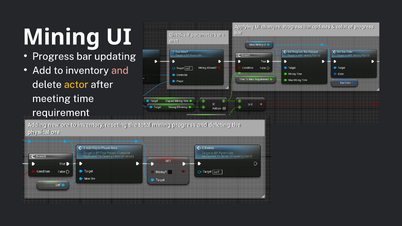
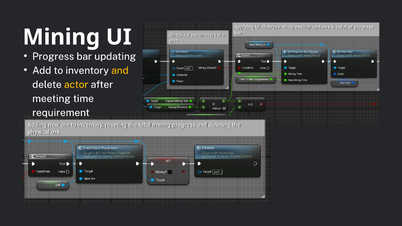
and colour: pink -> yellow (120, 71)
